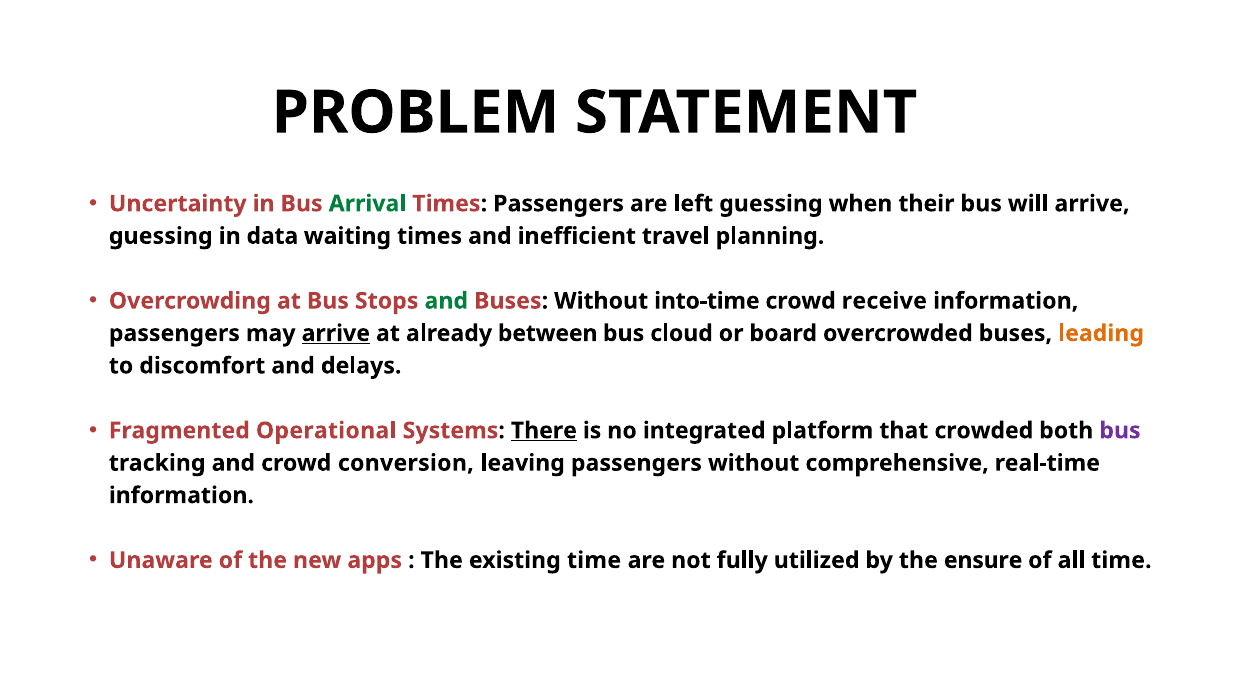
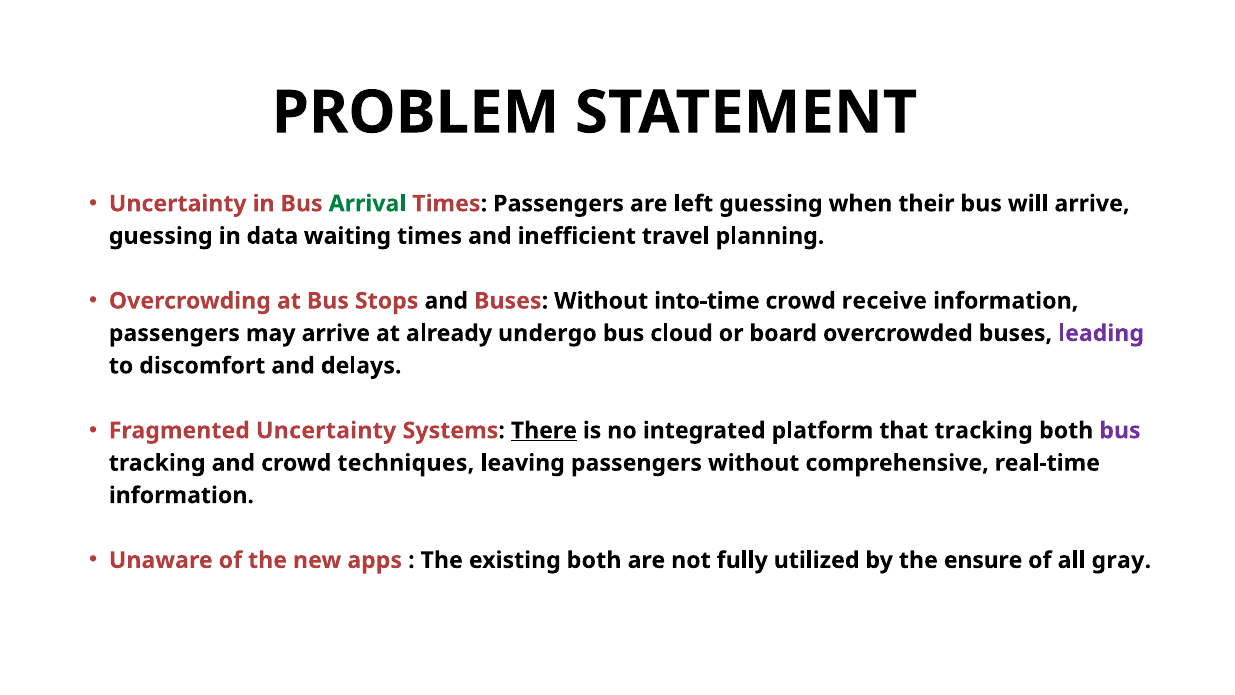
and colour: green -> black (446, 301)
arrive underline: present -> none (336, 333)
between: between -> undergo (547, 333)
leading colour: orange -> purple (1101, 333)
Fragmented Operational: Operational -> Uncertainty (326, 430)
that crowded: crowded -> tracking (984, 430)
conversion: conversion -> techniques (406, 463)
existing time: time -> both (594, 560)
all time: time -> gray (1121, 560)
